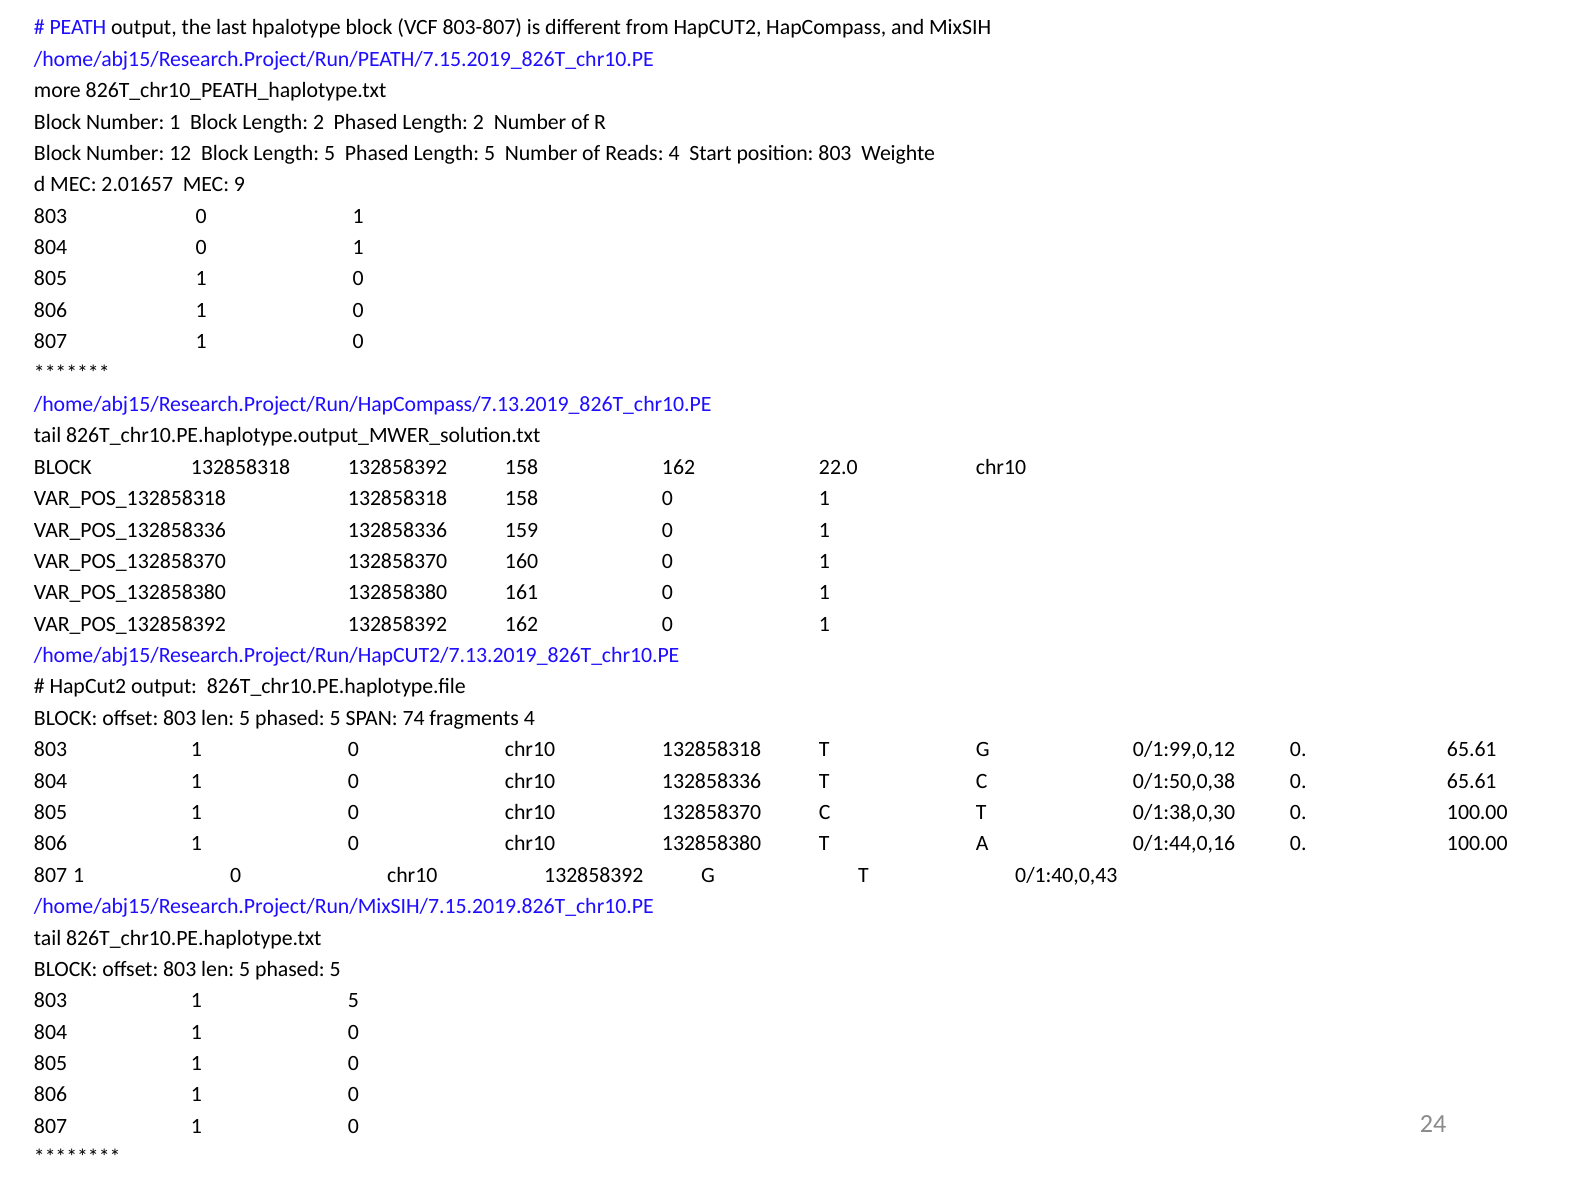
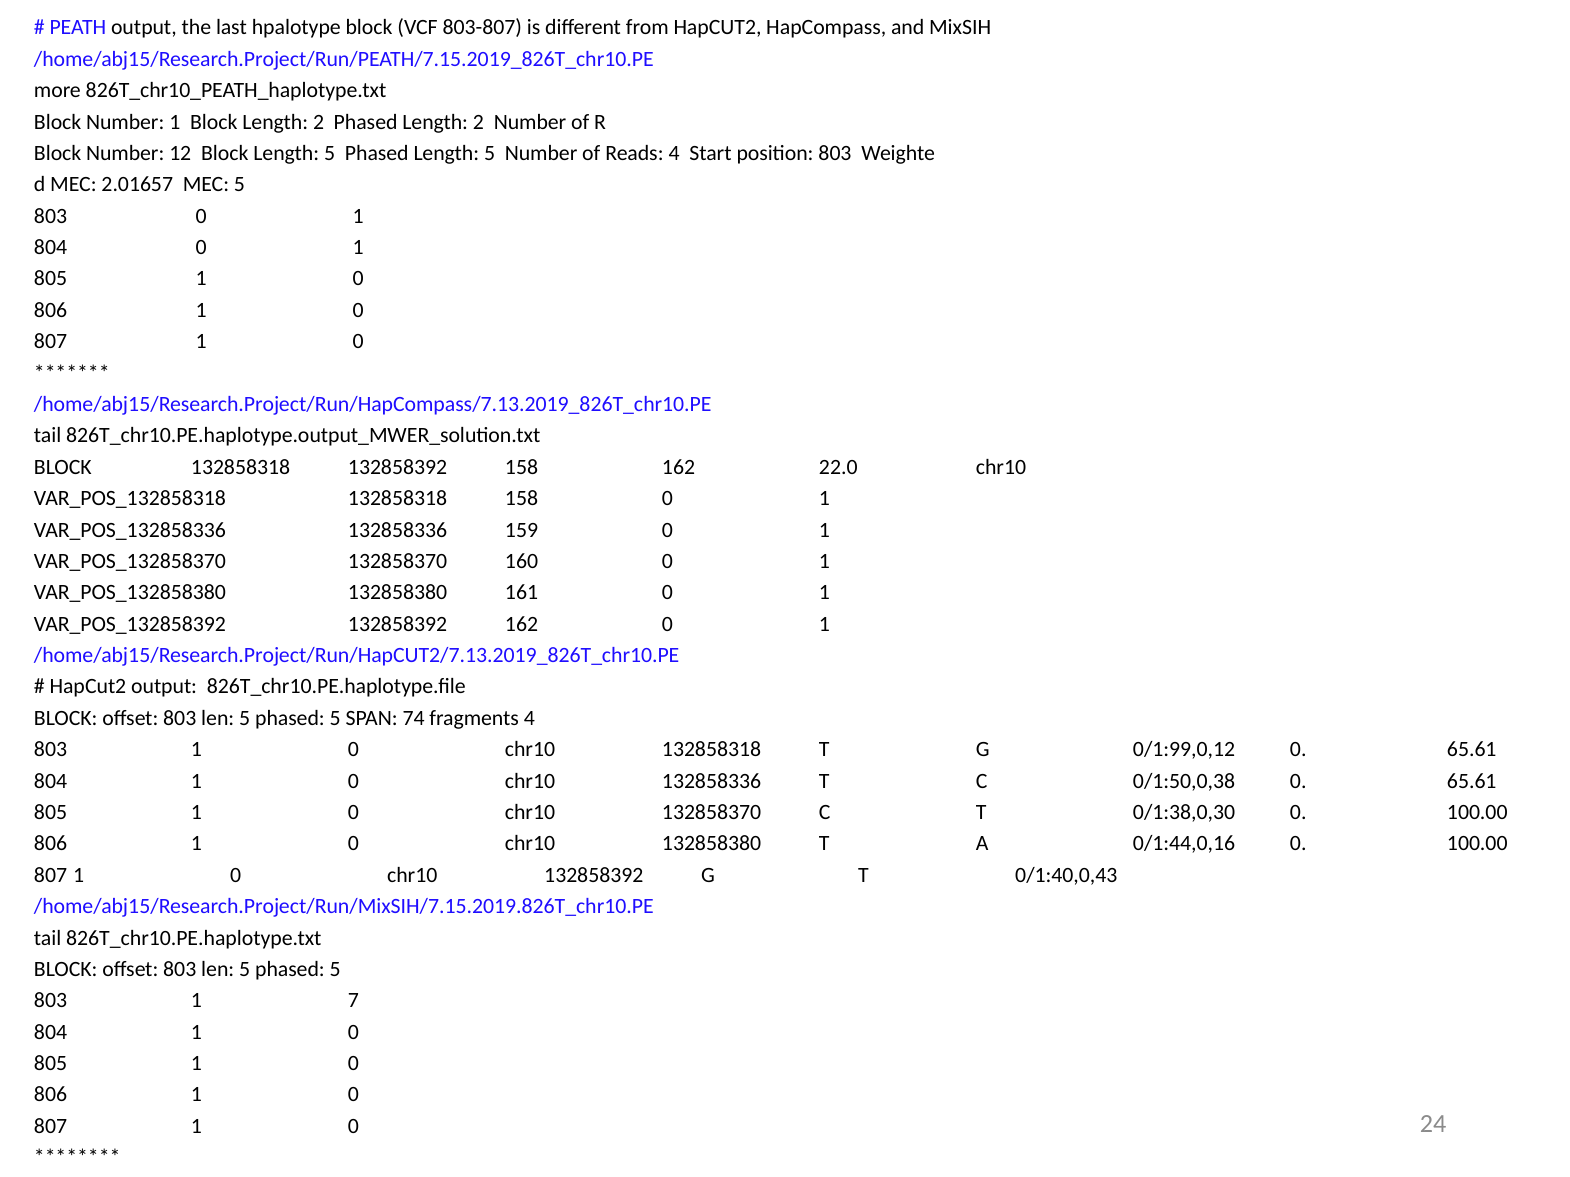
MEC 9: 9 -> 5 (239, 185)
1 5: 5 -> 7 (354, 1001)
